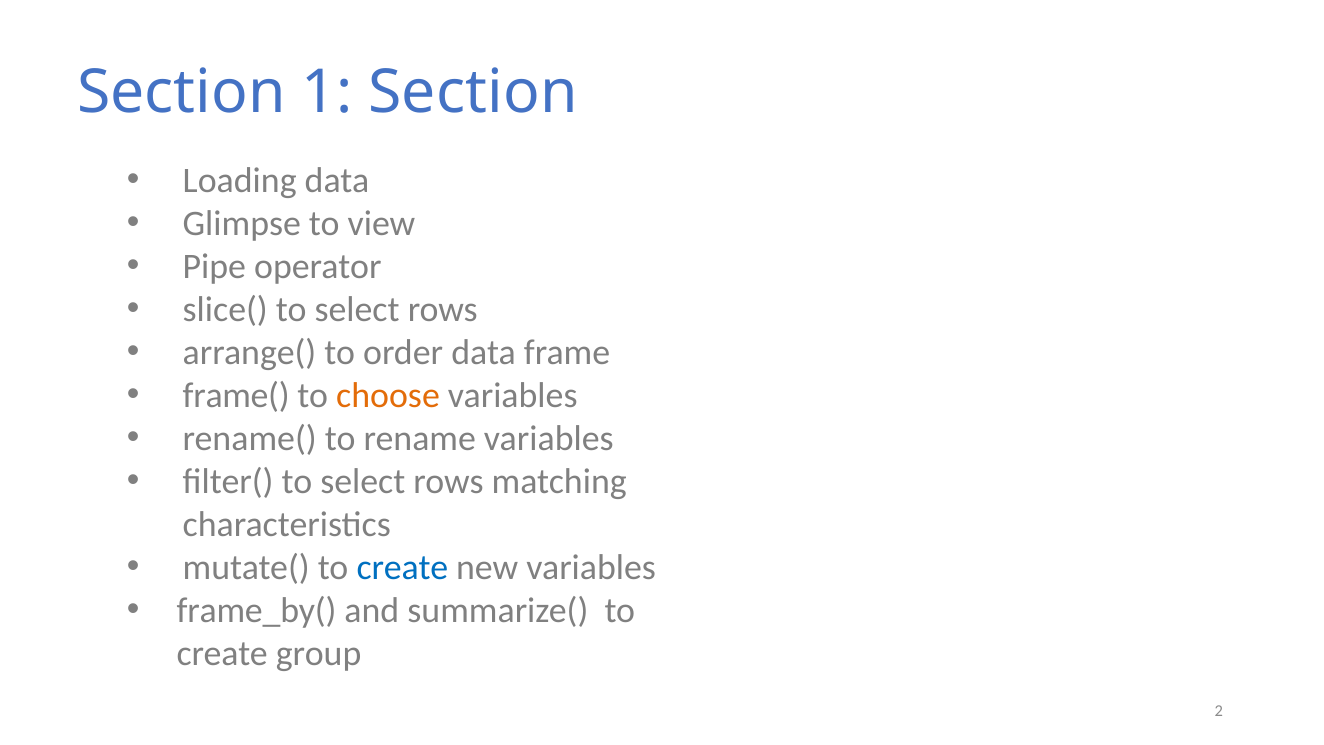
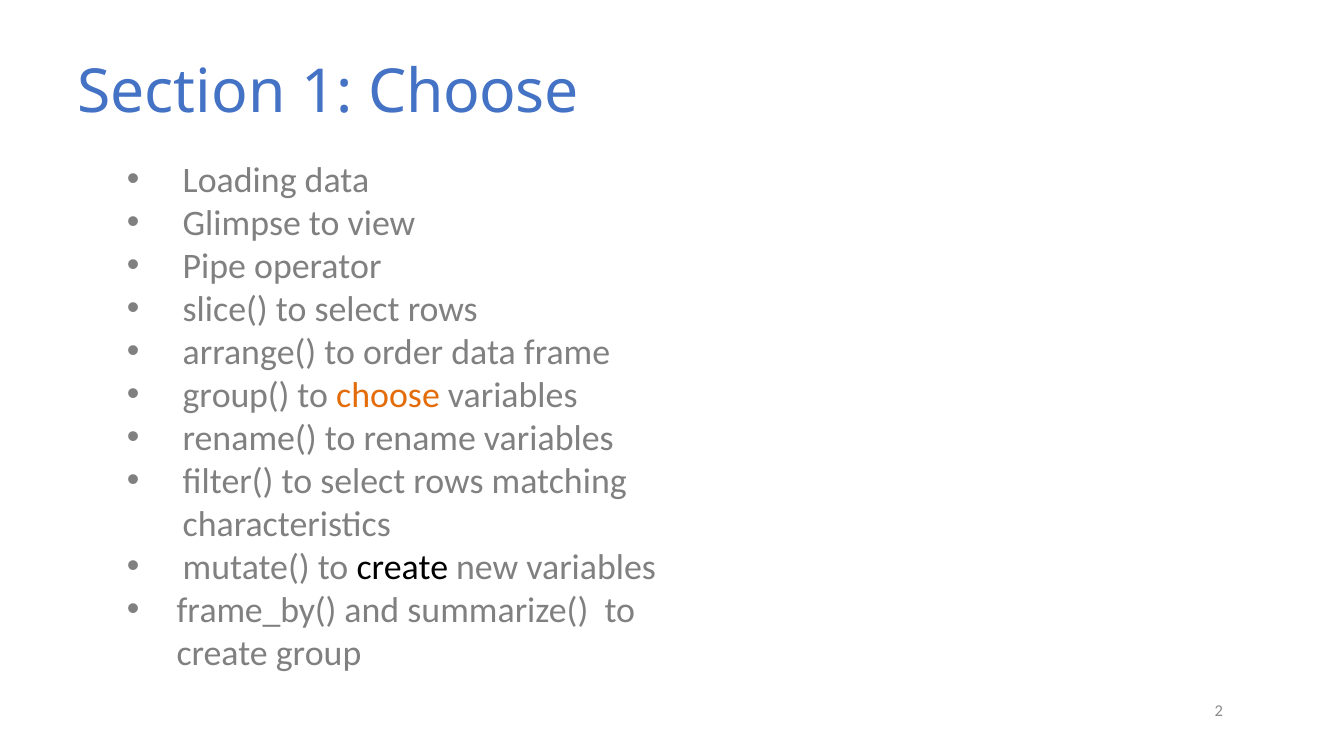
1 Section: Section -> Choose (473, 92)
frame(: frame( -> group( (236, 396)
create colour: blue -> black (402, 568)
